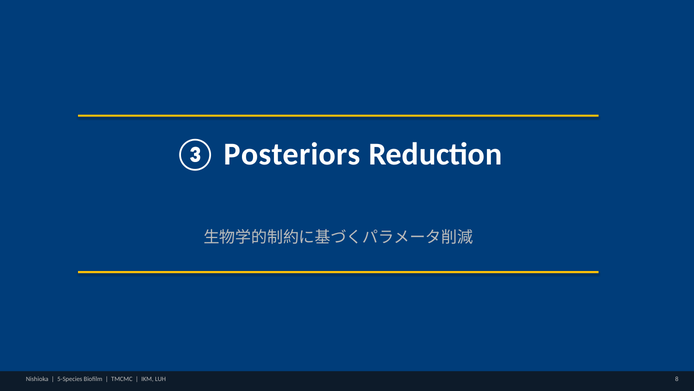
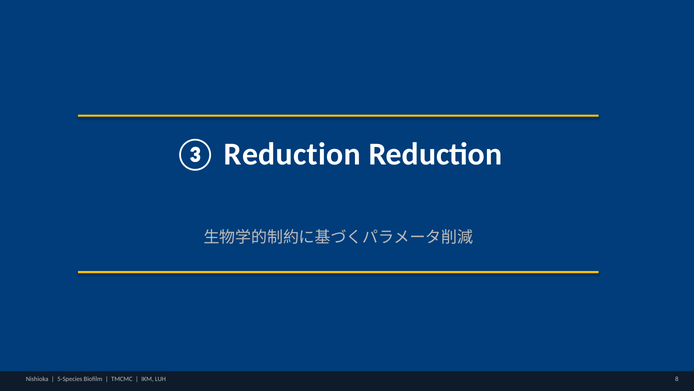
③ Posteriors: Posteriors -> Reduction (292, 154)
